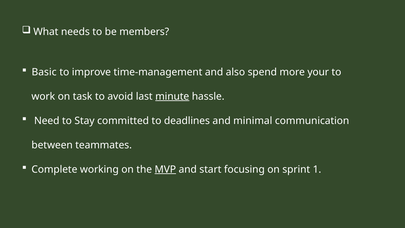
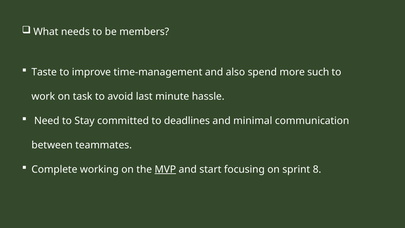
Basic: Basic -> Taste (44, 72)
your: your -> such (318, 72)
minute underline: present -> none (172, 96)
1: 1 -> 8 (317, 169)
